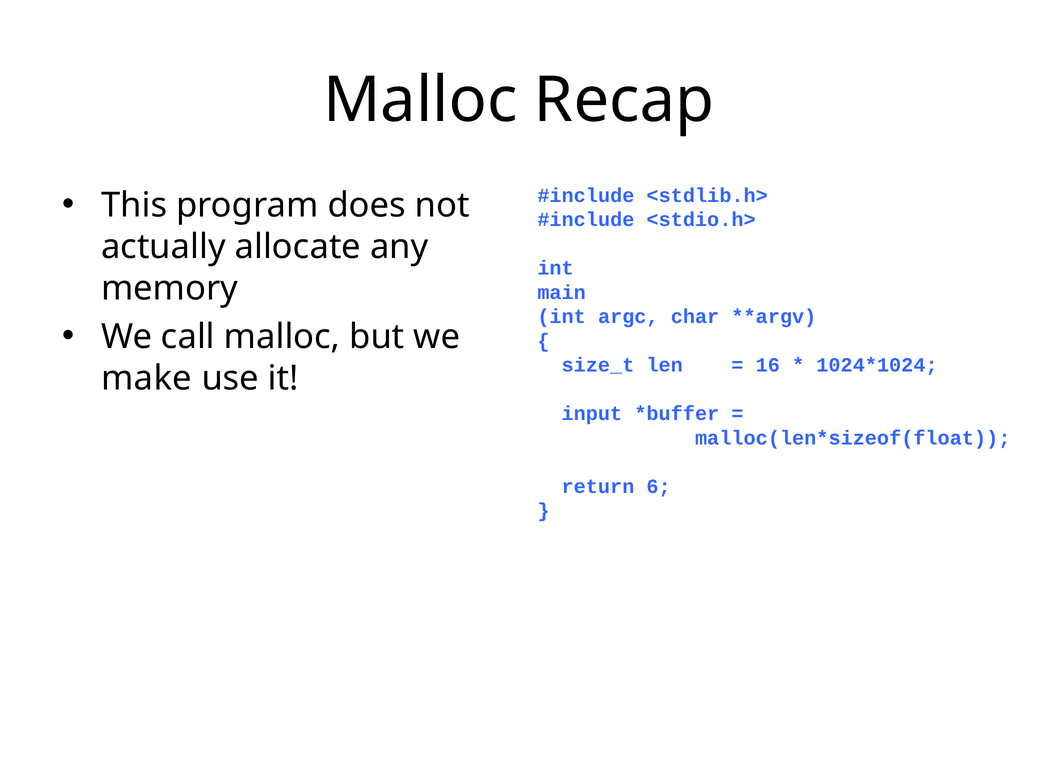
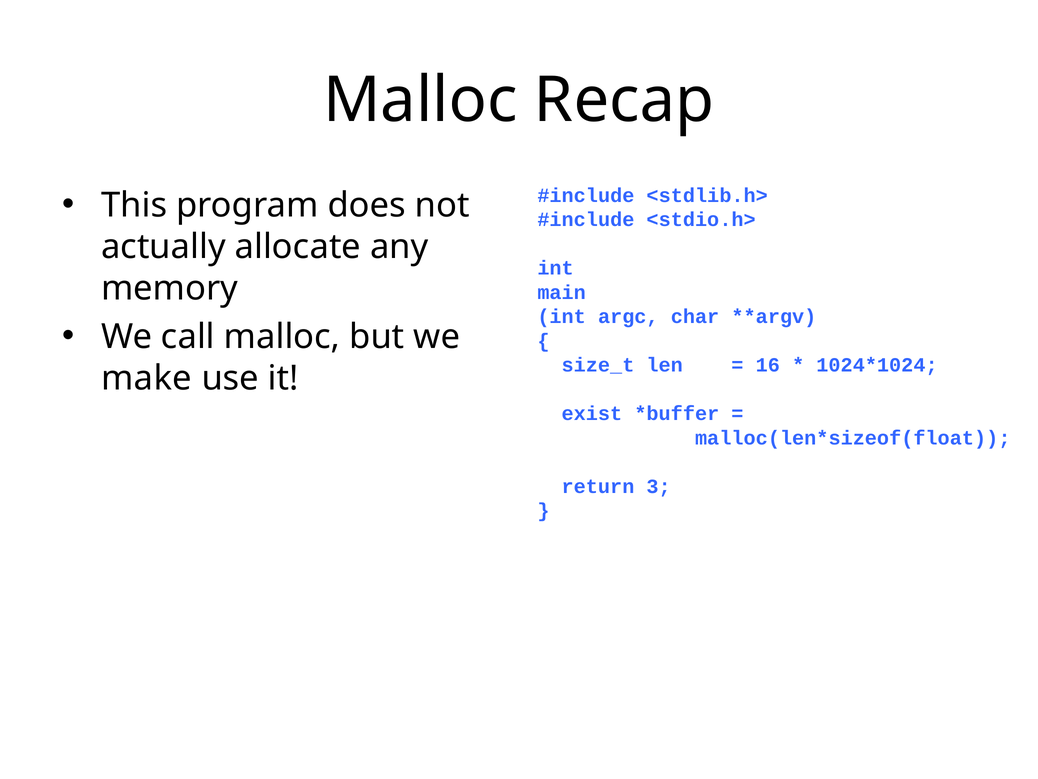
input: input -> exist (592, 413)
6: 6 -> 3 (659, 486)
